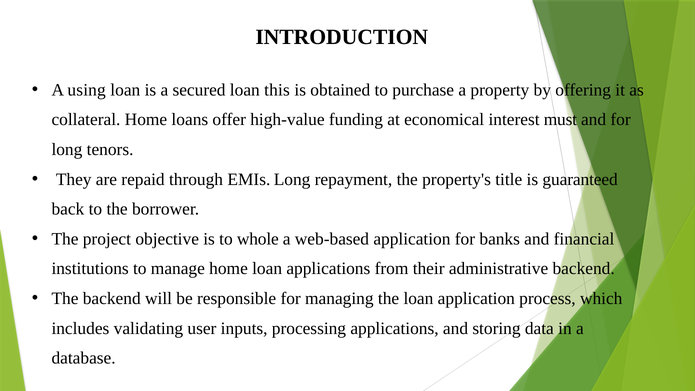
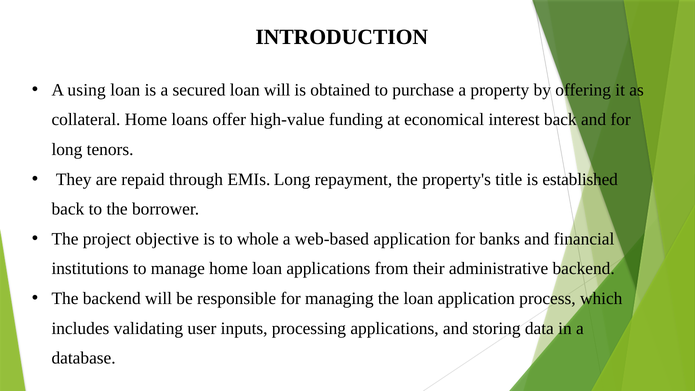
loan this: this -> will (277, 90)
interest must: must -> back (560, 120)
guaranteed: guaranteed -> established (580, 179)
